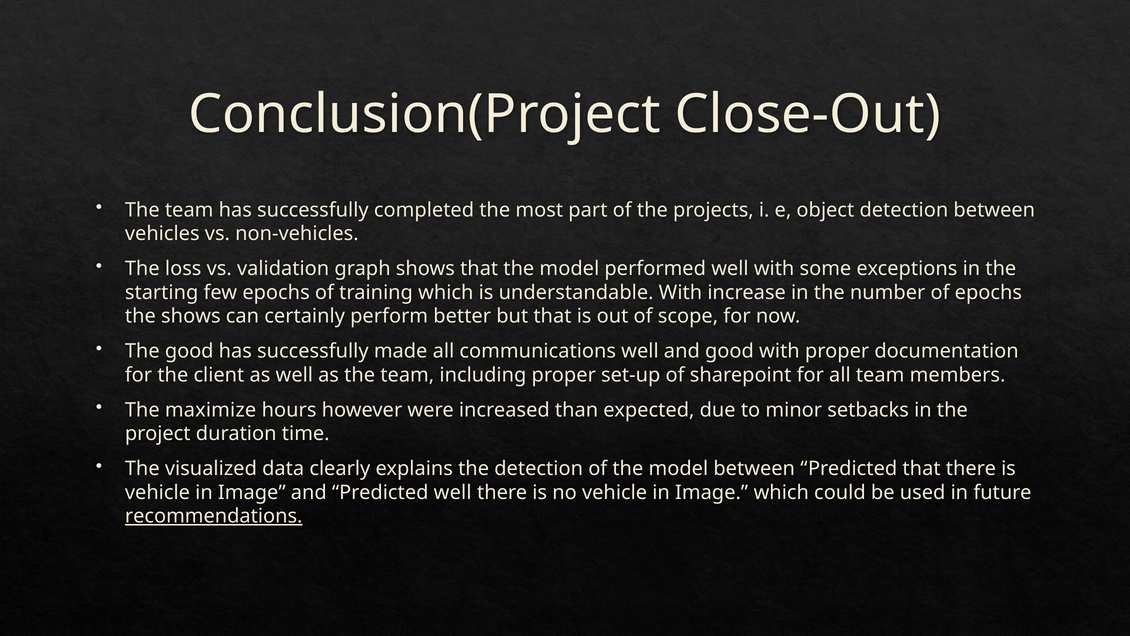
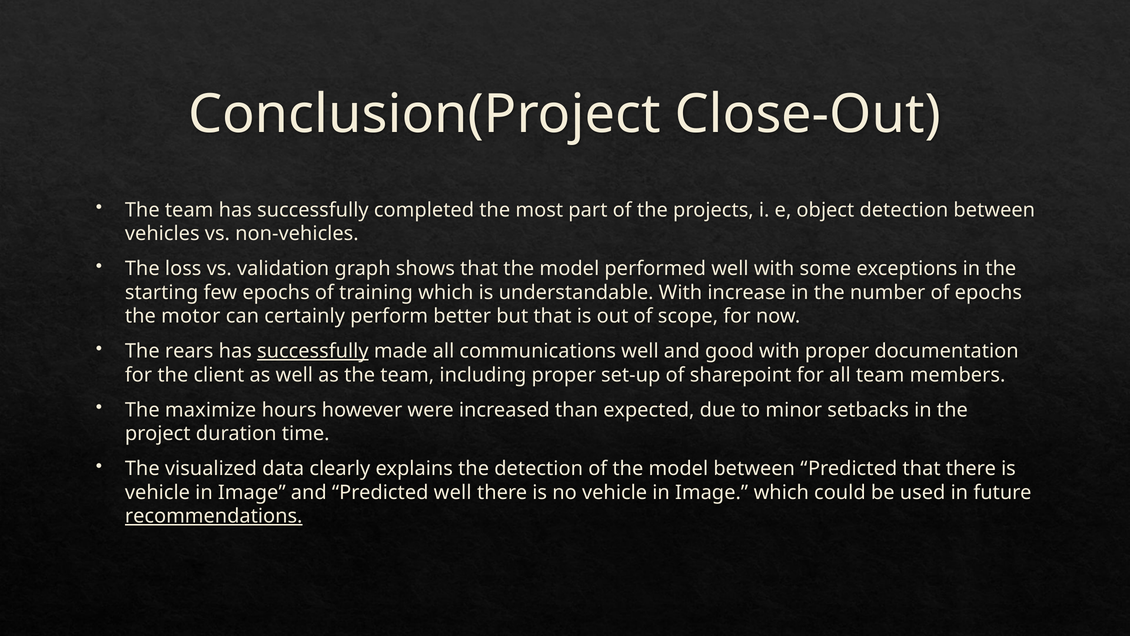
the shows: shows -> motor (191, 316)
The good: good -> rears (189, 351)
successfully underline: none -> present (313, 351)
